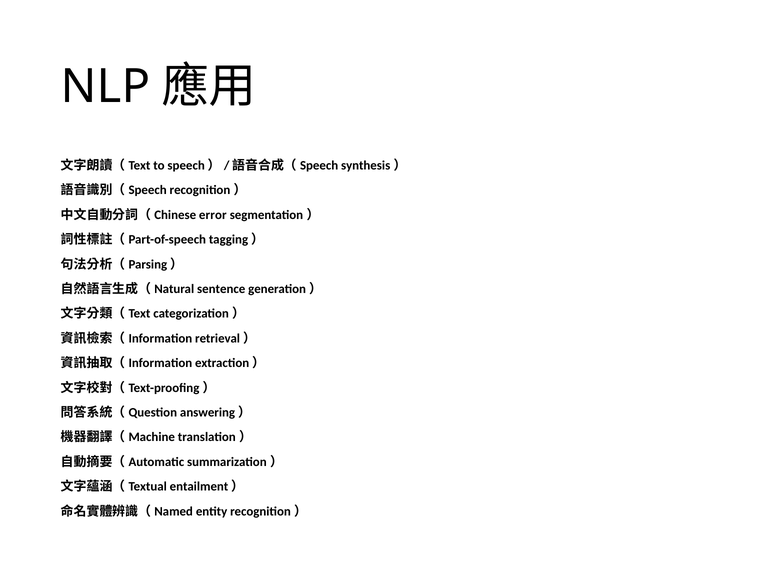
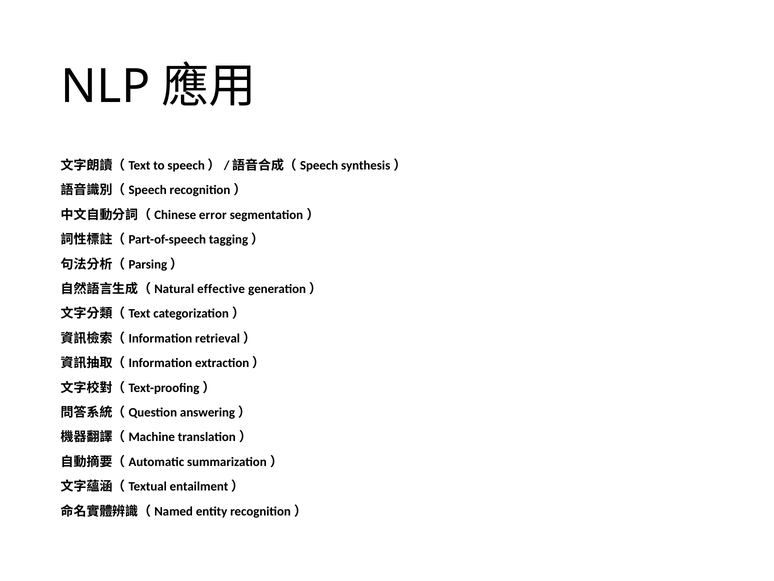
sentence: sentence -> effective (221, 289)
